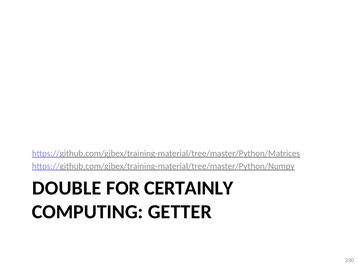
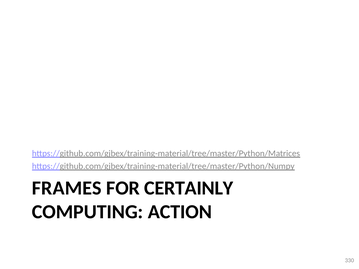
DOUBLE: DOUBLE -> FRAMES (67, 188)
GETTER: GETTER -> ACTION (180, 212)
